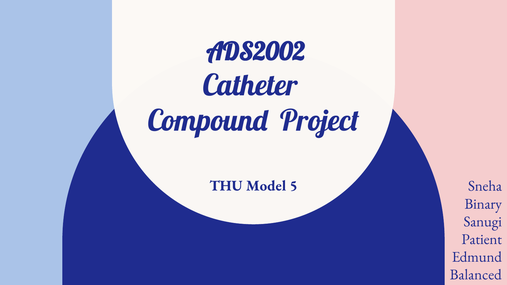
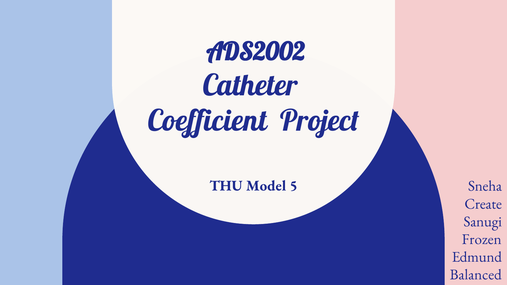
Compound: Compound -> Coefficient (207, 121)
Binary: Binary -> Create (483, 204)
Patient: Patient -> Frozen (482, 239)
